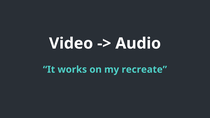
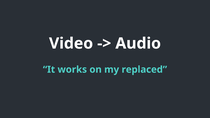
recreate: recreate -> replaced (144, 70)
